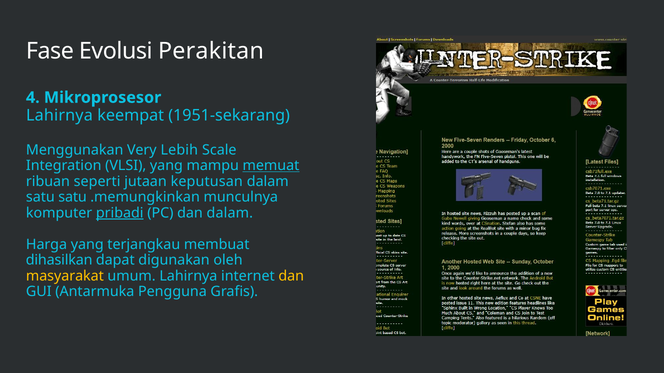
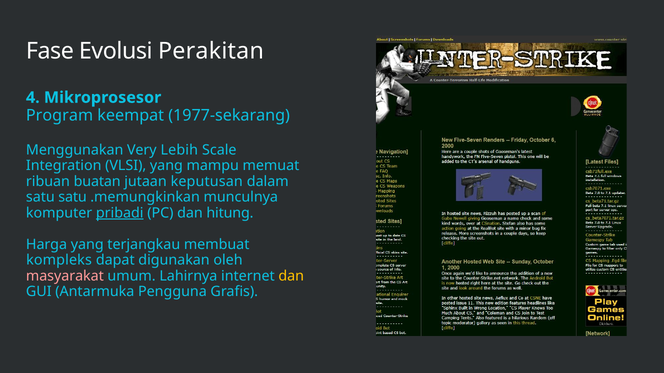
Lahirnya: Lahirnya -> Program (60, 115)
1951-sekarang: 1951-sekarang -> 1977-sekarang (229, 115)
memuat underline: present -> none (271, 166)
seperti: seperti -> buatan (97, 182)
dan dalam: dalam -> hitung (230, 213)
dihasilkan: dihasilkan -> kompleks (59, 260)
masyarakat colour: yellow -> pink (65, 276)
